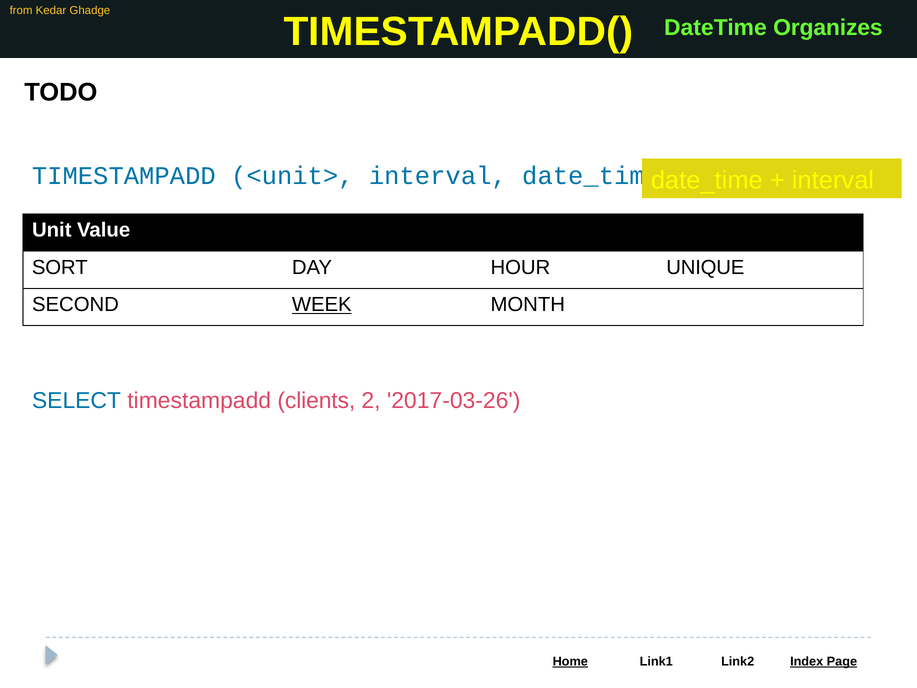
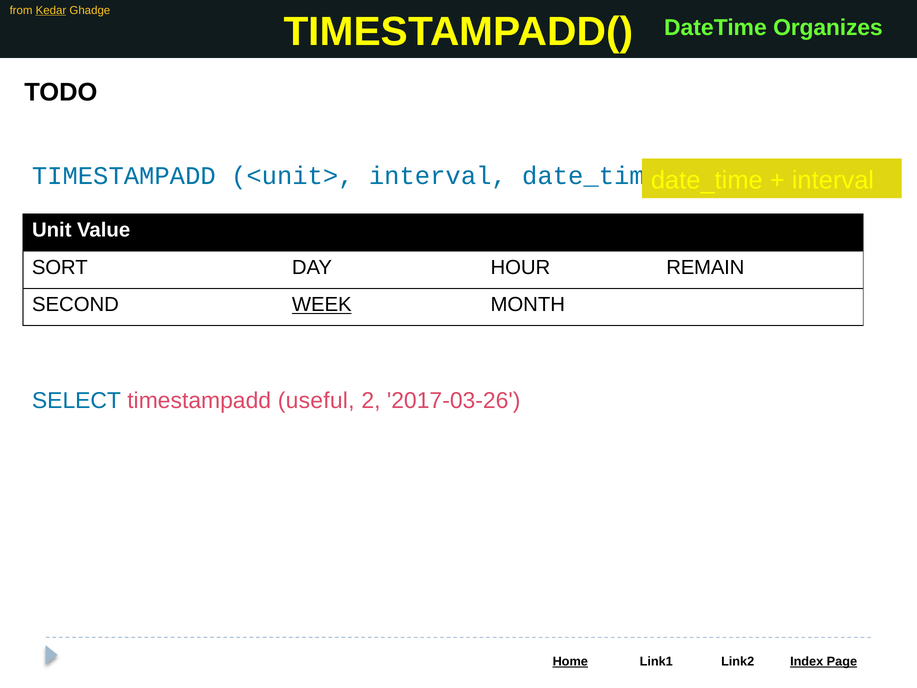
Kedar underline: none -> present (51, 10)
UNIQUE: UNIQUE -> REMAIN (705, 267)
clients: clients -> useful (316, 400)
